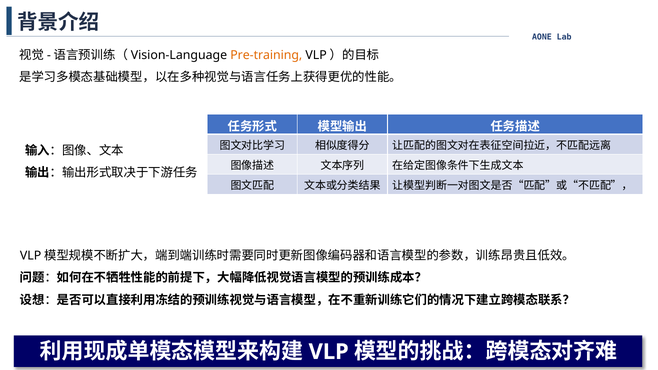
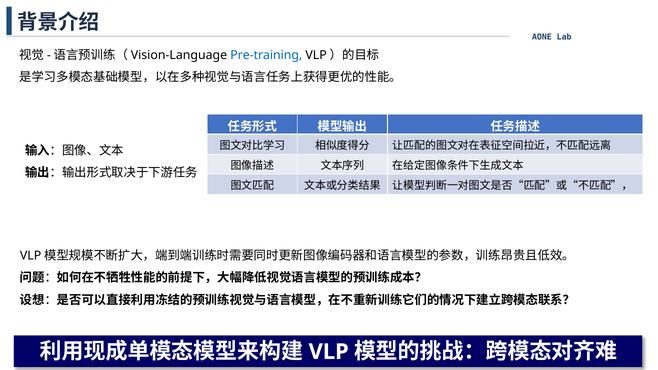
Pre-training colour: orange -> blue (266, 55)
